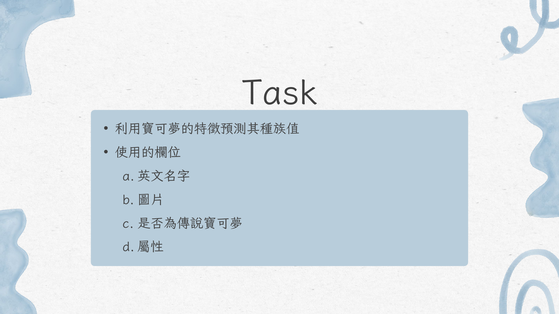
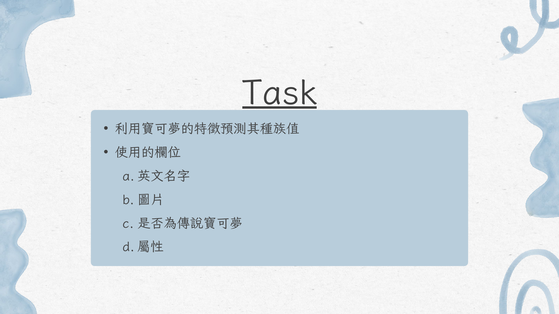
Task underline: none -> present (280, 93)
